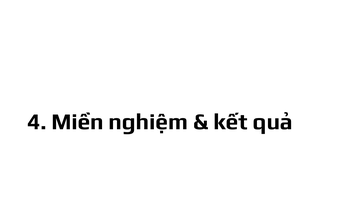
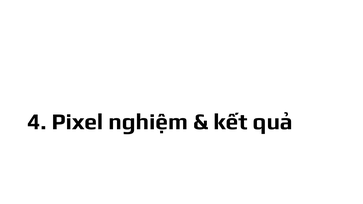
Miền: Miền -> Pixel (77, 122)
